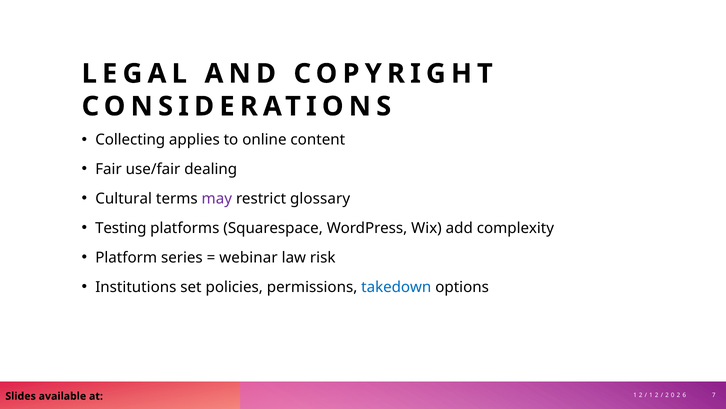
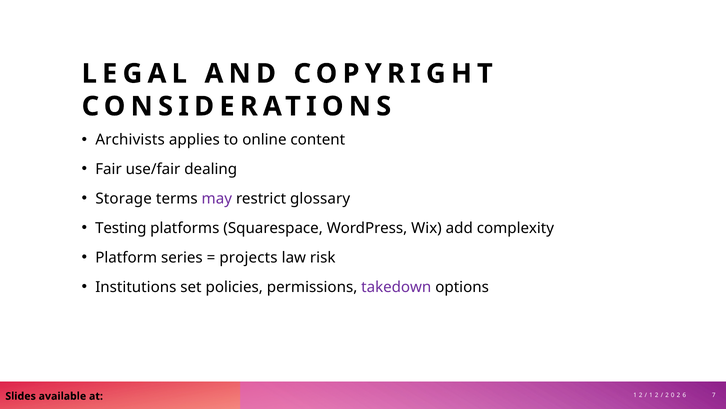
Collecting: Collecting -> Archivists (130, 140)
Cultural: Cultural -> Storage (124, 198)
webinar: webinar -> projects (248, 257)
takedown colour: blue -> purple (396, 287)
